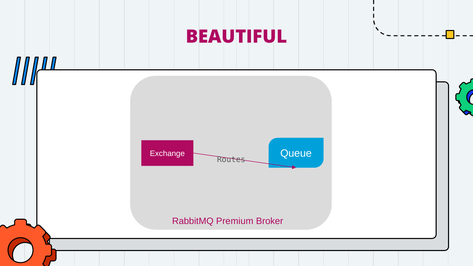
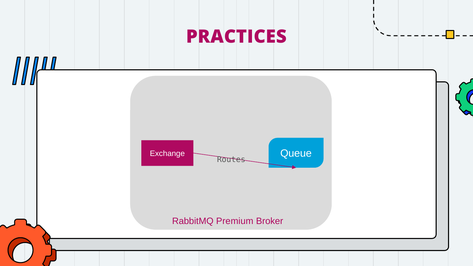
BEAUTIFUL: BEAUTIFUL -> PRACTICES (236, 37)
